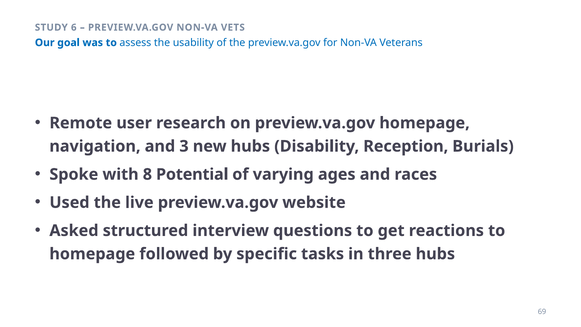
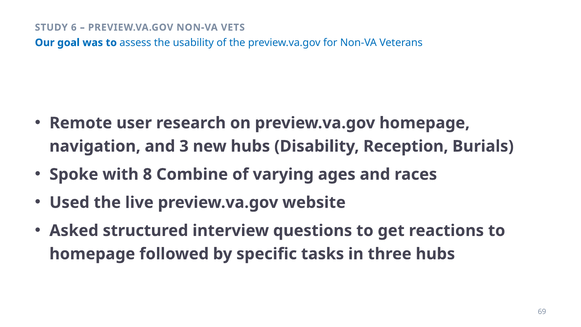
Potential: Potential -> Combine (192, 174)
